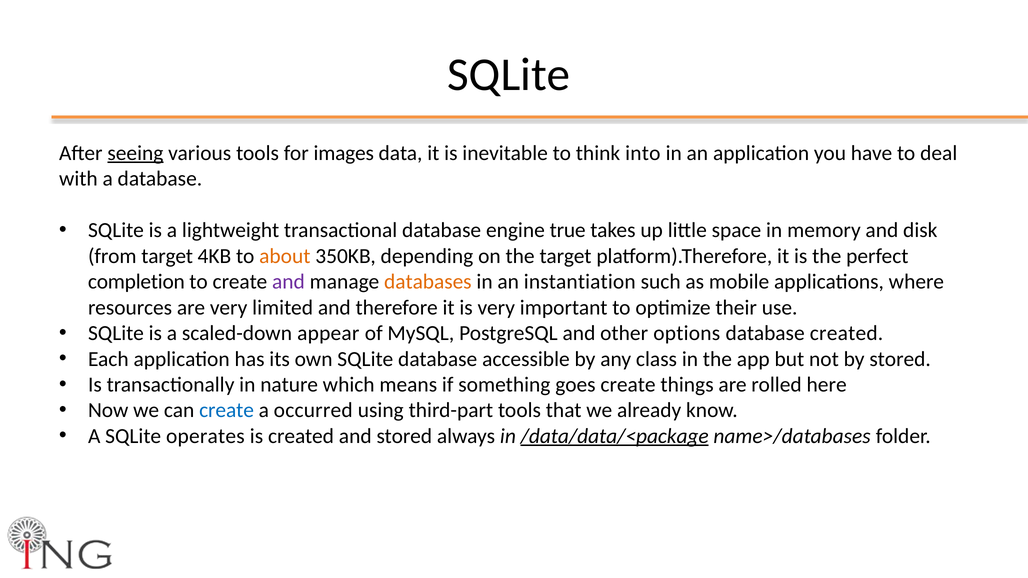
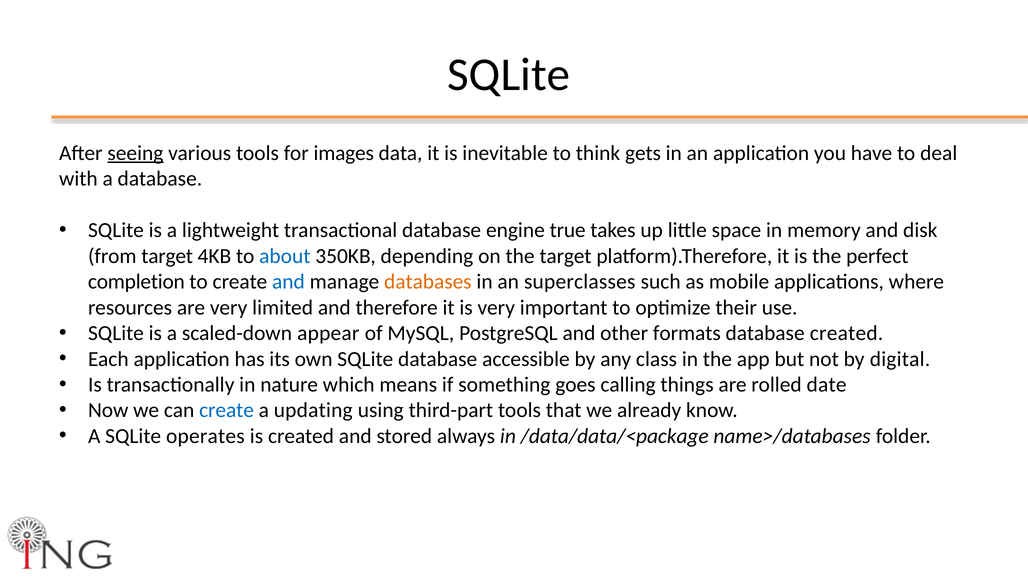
into: into -> gets (643, 153)
about colour: orange -> blue (285, 256)
and colour: purple -> blue (288, 282)
instantiation: instantiation -> superclasses (580, 282)
options: options -> formats (687, 333)
by stored: stored -> digital (900, 359)
goes create: create -> calling (628, 385)
here: here -> date (827, 385)
occurred: occurred -> updating (313, 411)
/data/data/<package underline: present -> none (615, 436)
